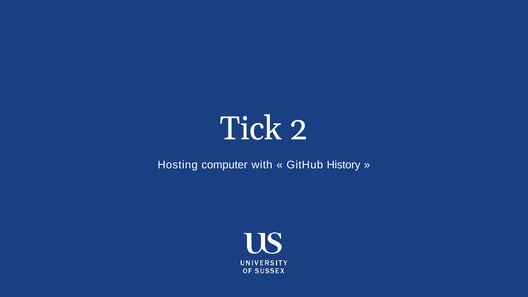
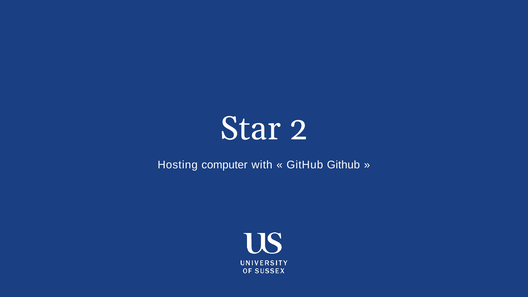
Tick: Tick -> Star (251, 129)
GitHub History: History -> Github (343, 165)
